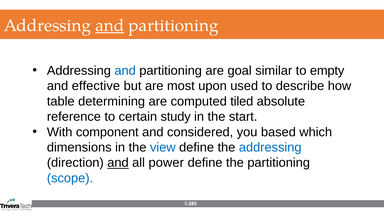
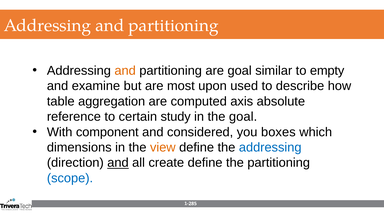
and underline: present -> none (110, 26)
and colour: blue -> orange (125, 71)
effective: effective -> examine (96, 86)
determining: determining -> aggregation (112, 101)
tiled: tiled -> axis (242, 101)
the start: start -> goal (243, 117)
based: based -> boxes (278, 132)
view colour: blue -> orange (163, 147)
power: power -> create (166, 163)
